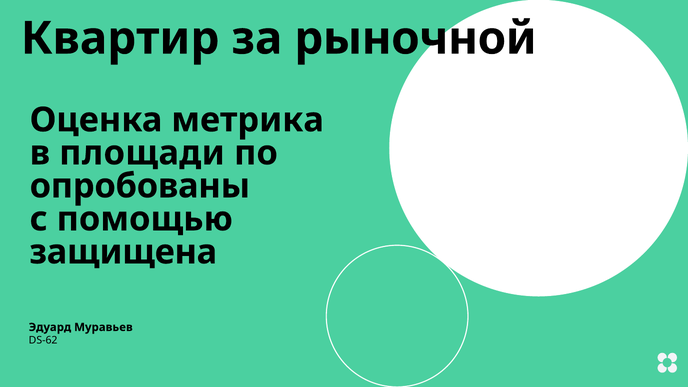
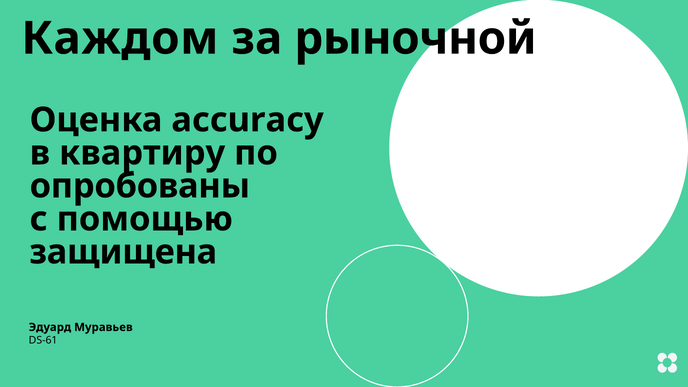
Квартир: Квартир -> Каждом (120, 39)
метрика: метрика -> accuracy (247, 120)
площади: площади -> квартиру (142, 153)
DS-62: DS-62 -> DS-61 (43, 340)
